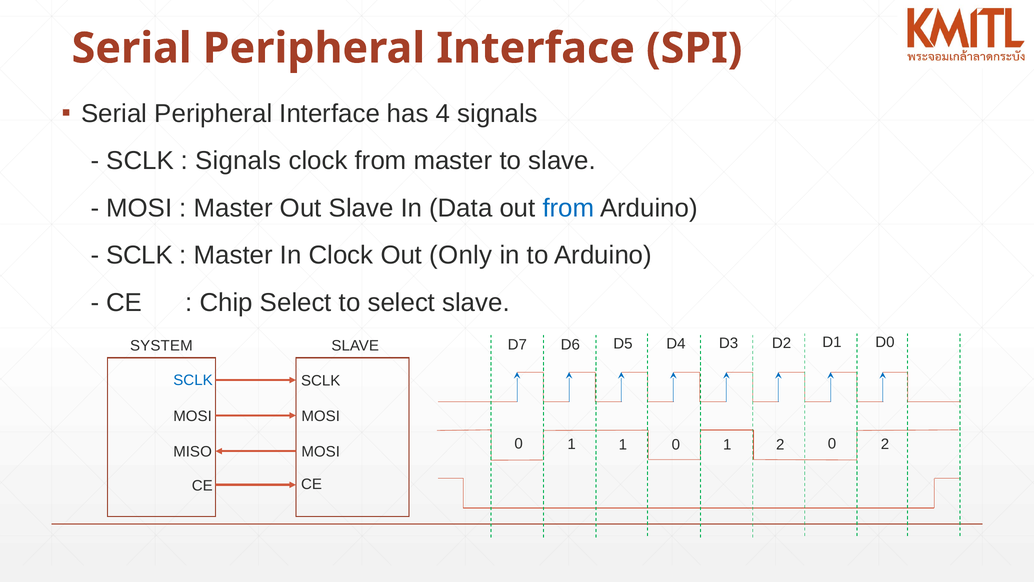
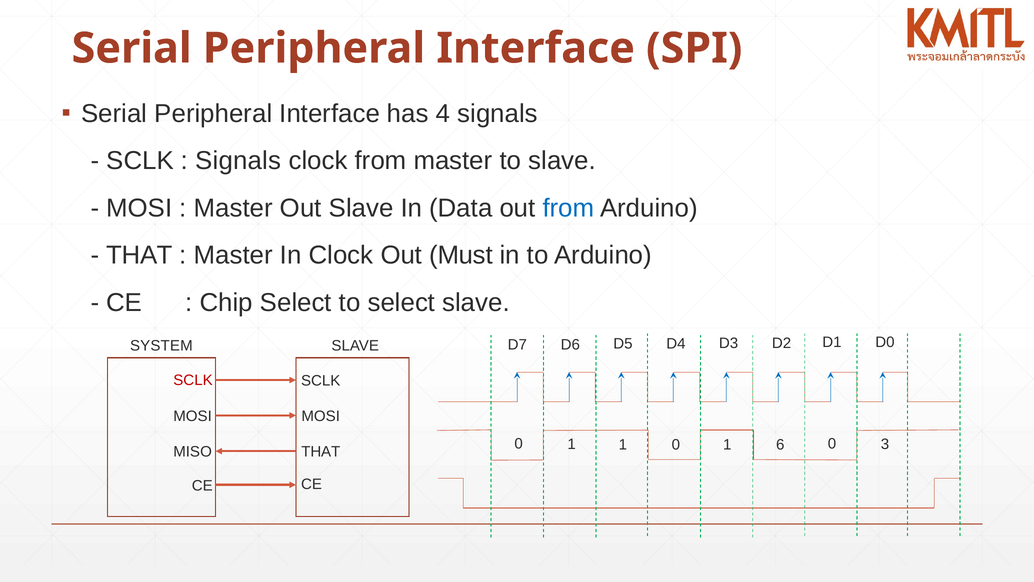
SCLK: SCLK -> THAT (139, 255)
Only: Only -> Must (461, 255)
SCLK colour: blue -> red (193, 380)
1 2: 2 -> 6 (780, 445)
0 2: 2 -> 3 (885, 444)
MOSI: MOSI -> THAT (321, 451)
